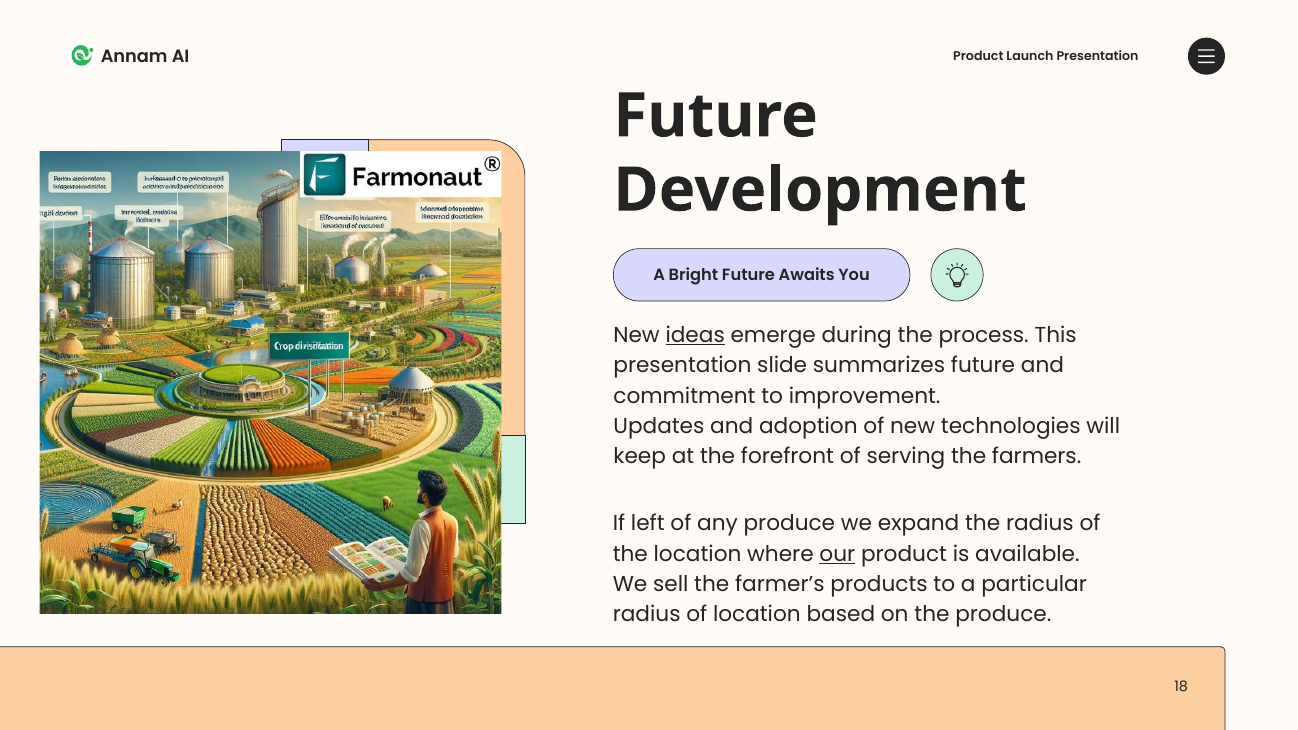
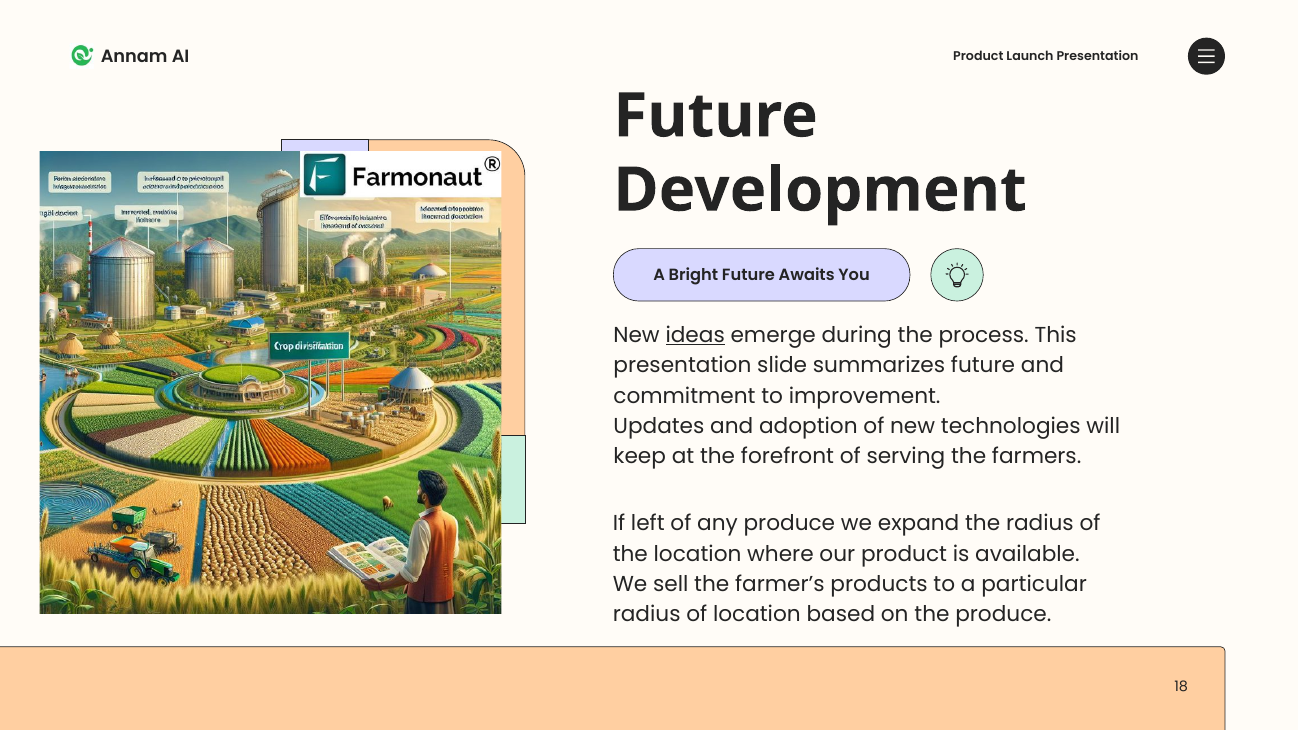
our underline: present -> none (837, 554)
